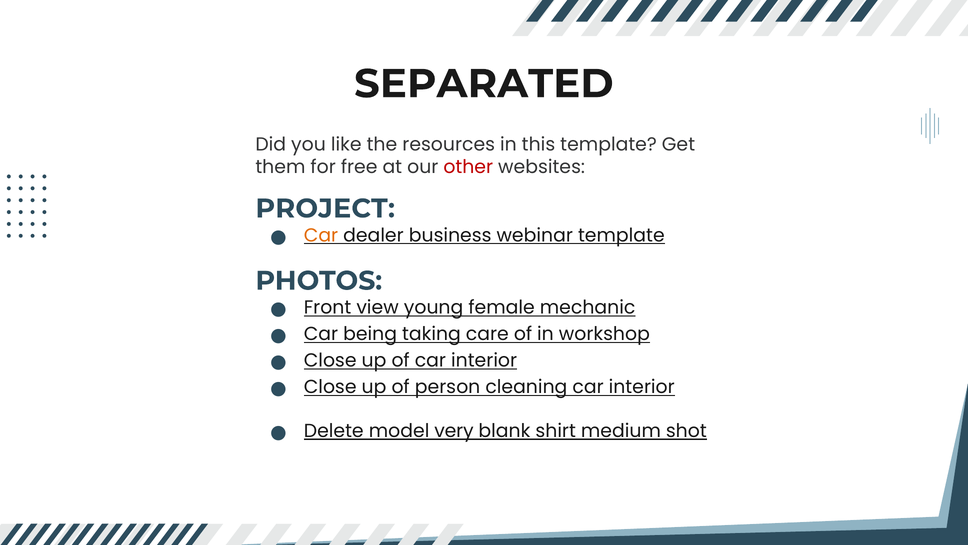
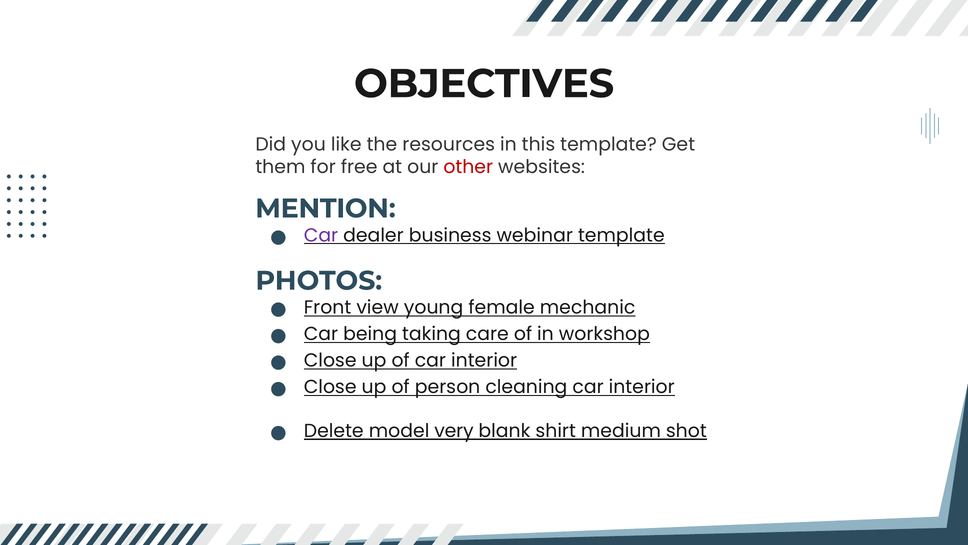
SEPARATED: SEPARATED -> OBJECTIVES (484, 84)
PROJECT: PROJECT -> MENTION (325, 208)
Car colour: orange -> purple (321, 235)
